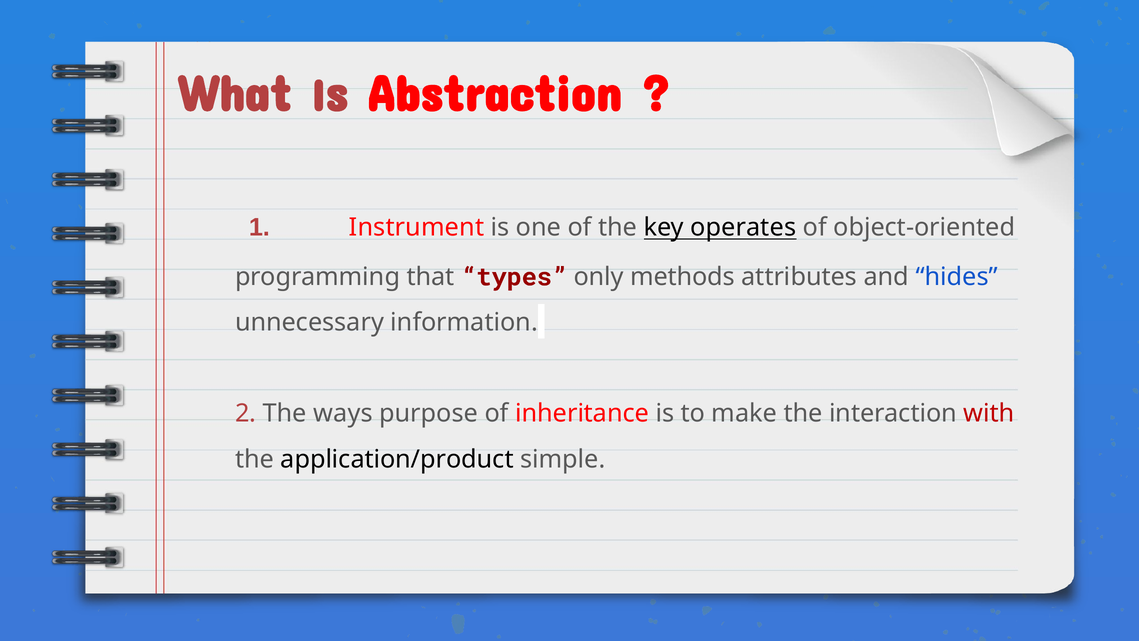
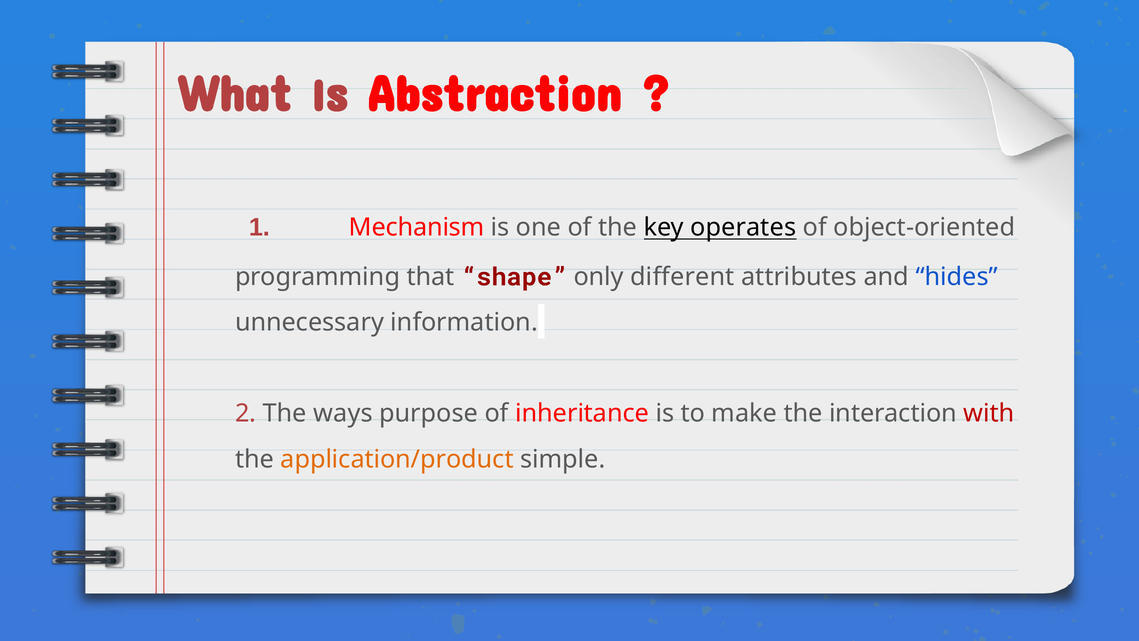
Instrument: Instrument -> Mechanism (417, 227)
types: types -> shape (514, 277)
methods: methods -> different (682, 277)
application/product colour: black -> orange (397, 459)
